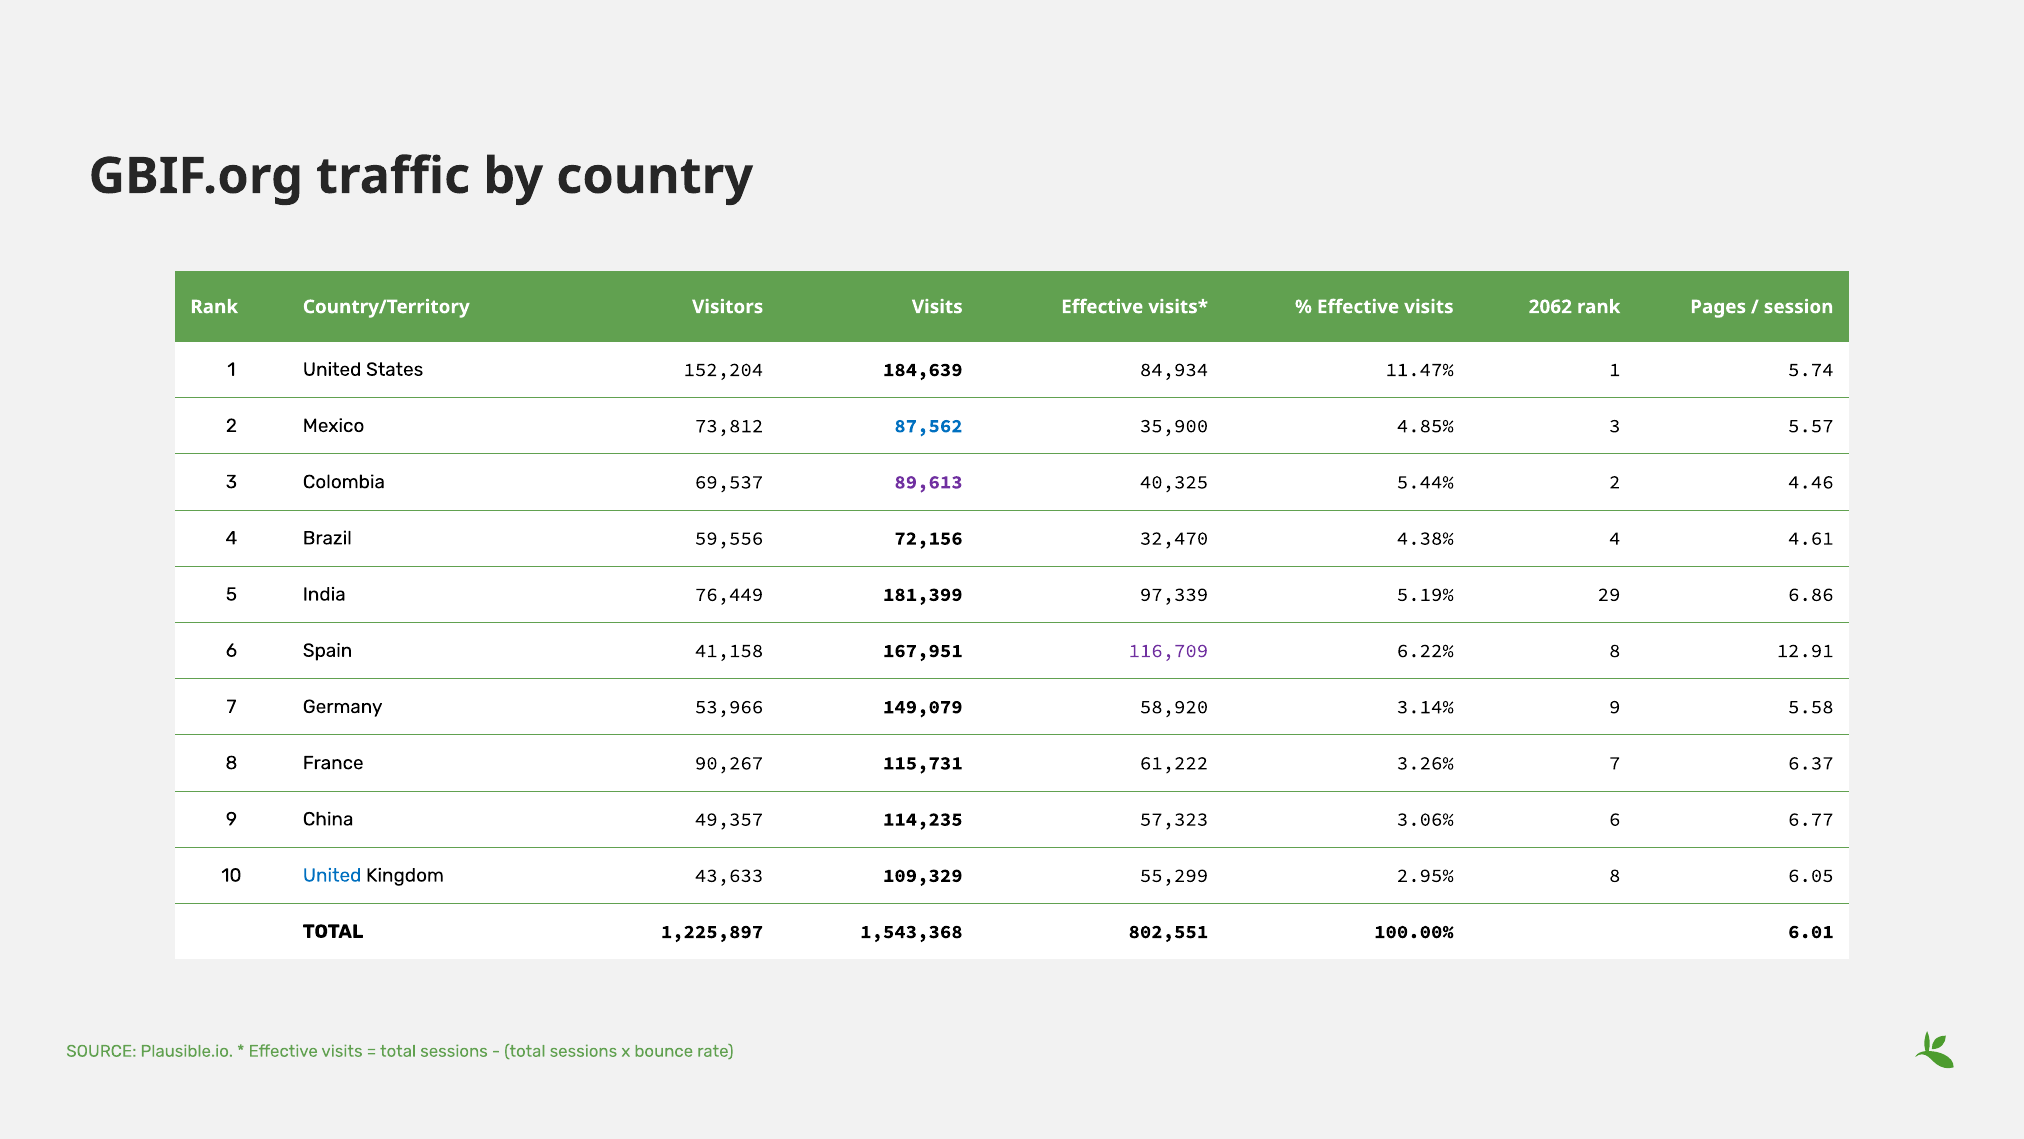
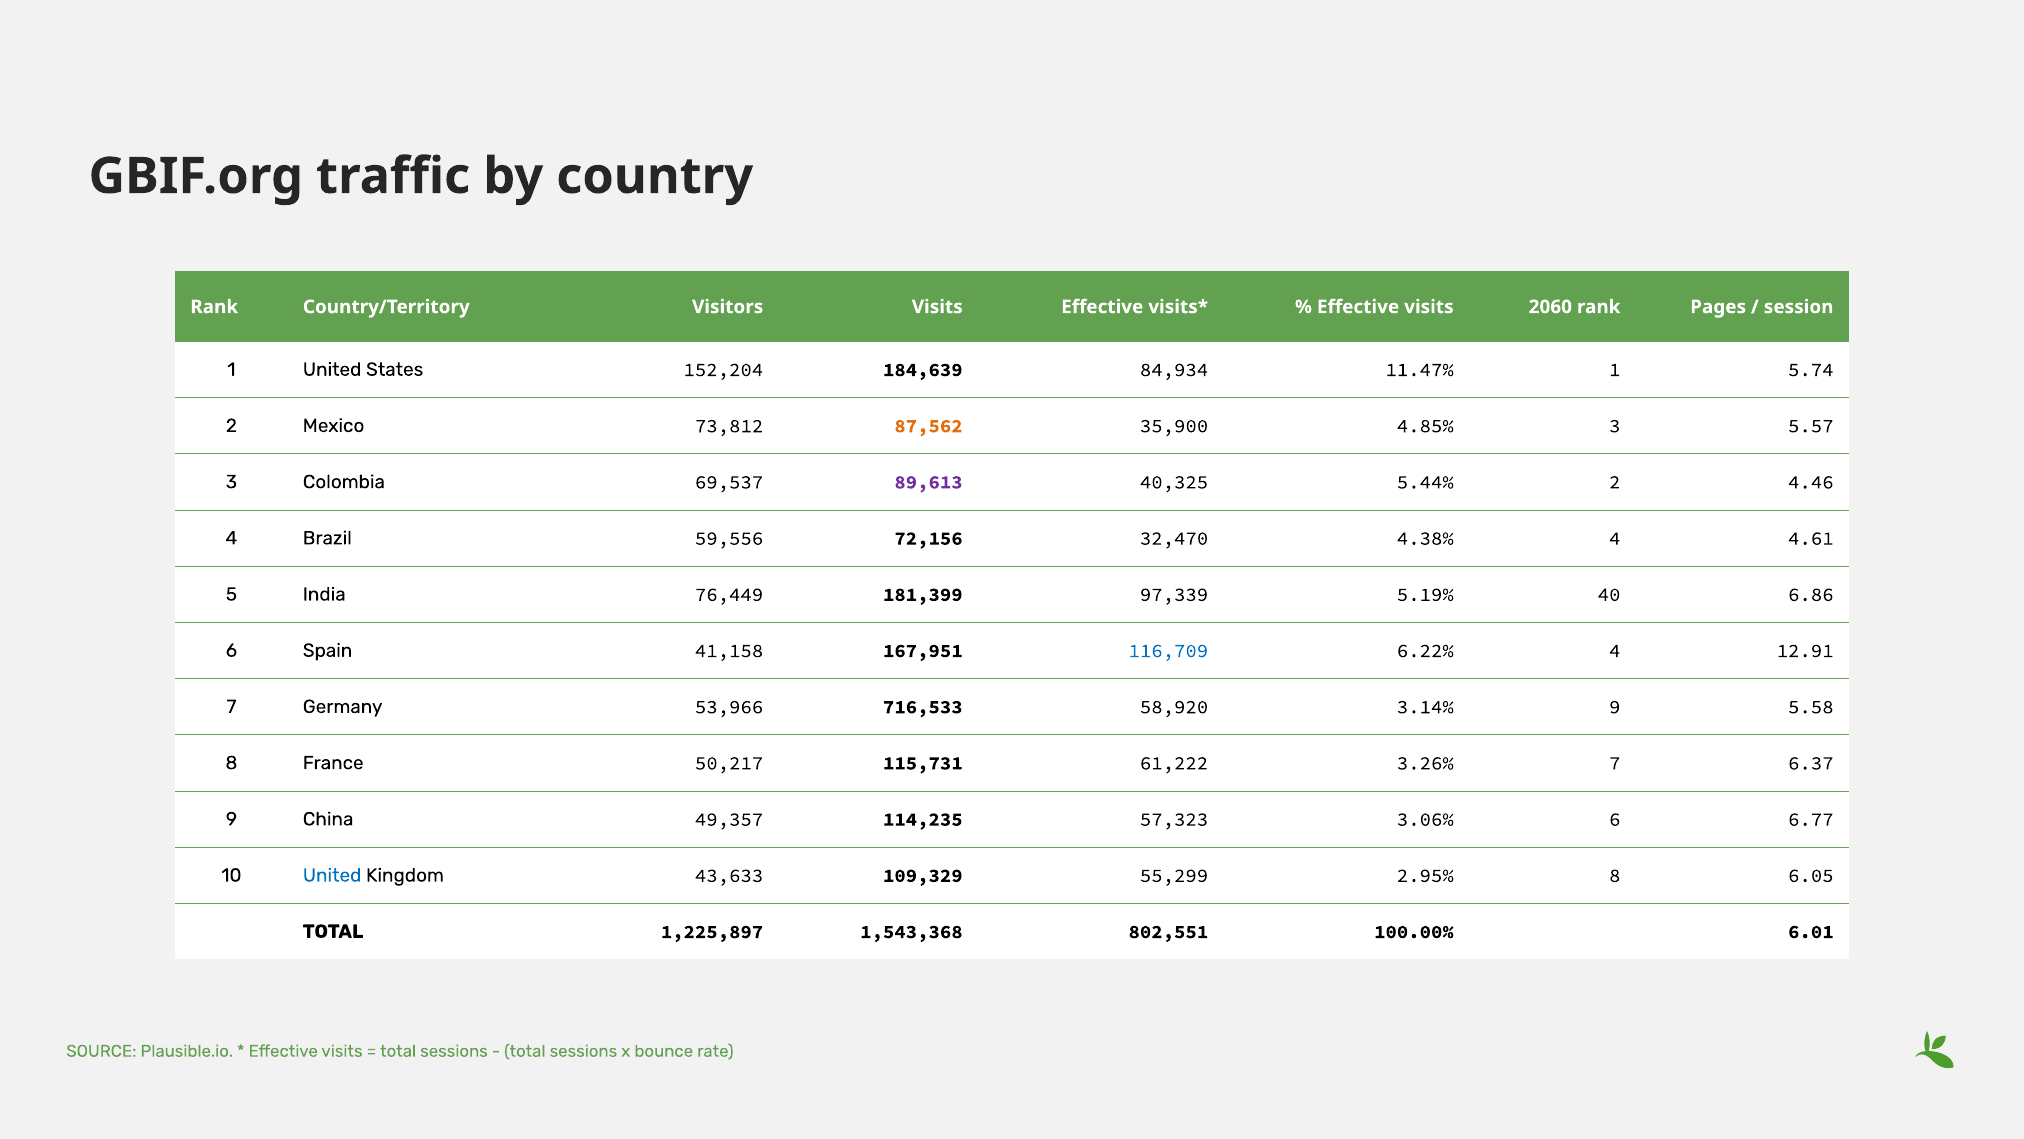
2062: 2062 -> 2060 (1550, 307)
87,562 colour: blue -> orange (929, 426)
29: 29 -> 40 (1609, 594)
116,709 colour: purple -> blue (1168, 651)
6.22% 8: 8 -> 4 (1615, 651)
149,079: 149,079 -> 716,533 (923, 707)
90,267: 90,267 -> 50,217 (729, 763)
